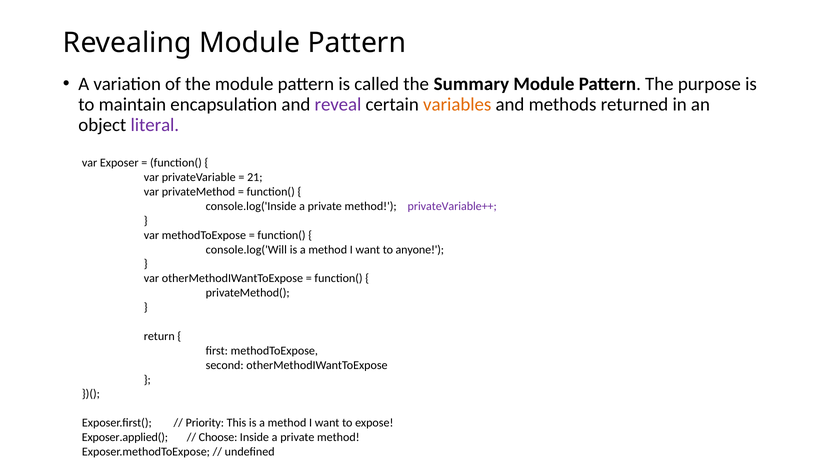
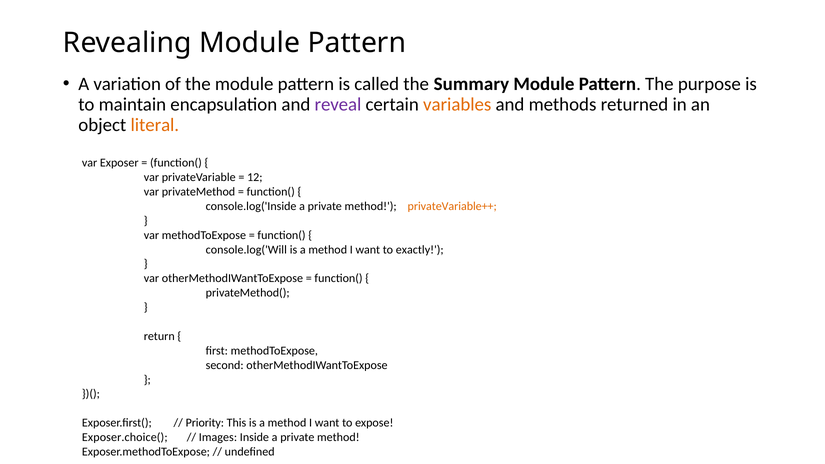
literal colour: purple -> orange (155, 125)
21: 21 -> 12 (255, 177)
privateVariable++ colour: purple -> orange (452, 206)
anyone: anyone -> exactly (420, 250)
Exposer.applied(: Exposer.applied( -> Exposer.choice( (125, 437)
Choose: Choose -> Images (218, 437)
